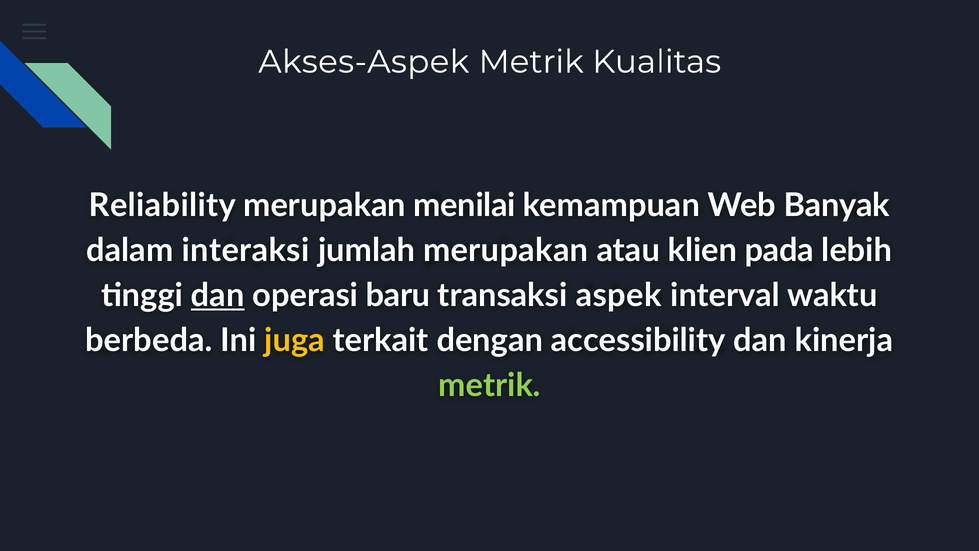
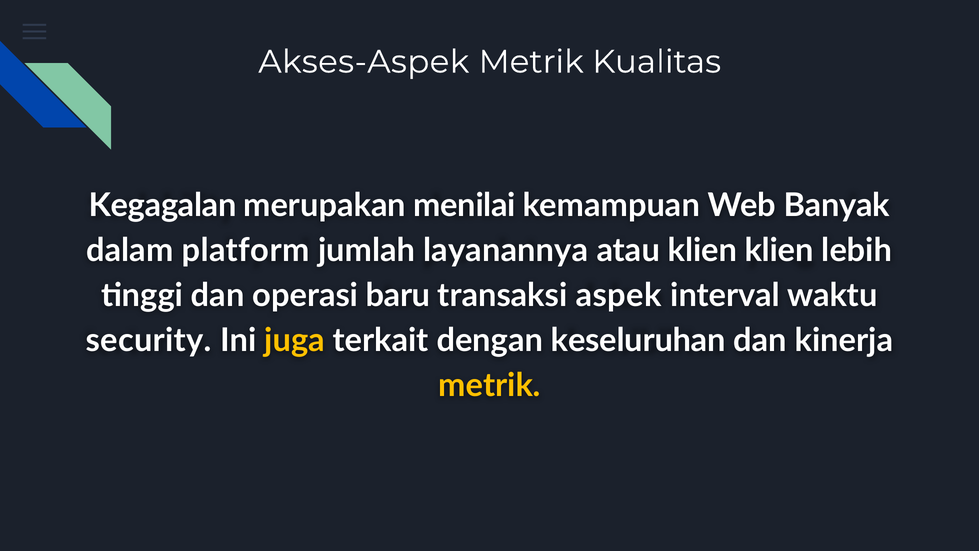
Reliability: Reliability -> Kegagalan (163, 205)
interaksi: interaksi -> platform (246, 250)
jumlah merupakan: merupakan -> layanannya (506, 250)
klien pada: pada -> klien (779, 250)
dan underline: present -> none (218, 295)
berbeda: berbeda -> security (149, 340)
accessibility: accessibility -> keseluruhan (638, 340)
metrik colour: light green -> yellow (490, 385)
